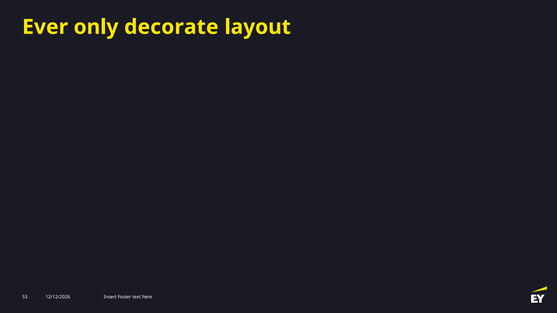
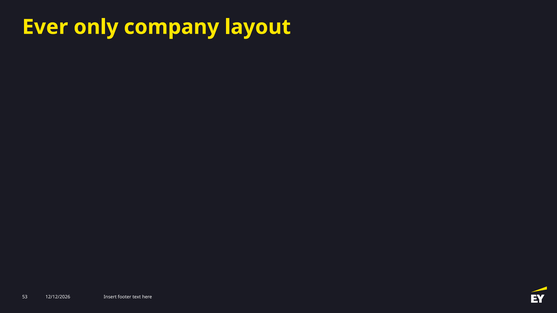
decorate: decorate -> company (171, 27)
